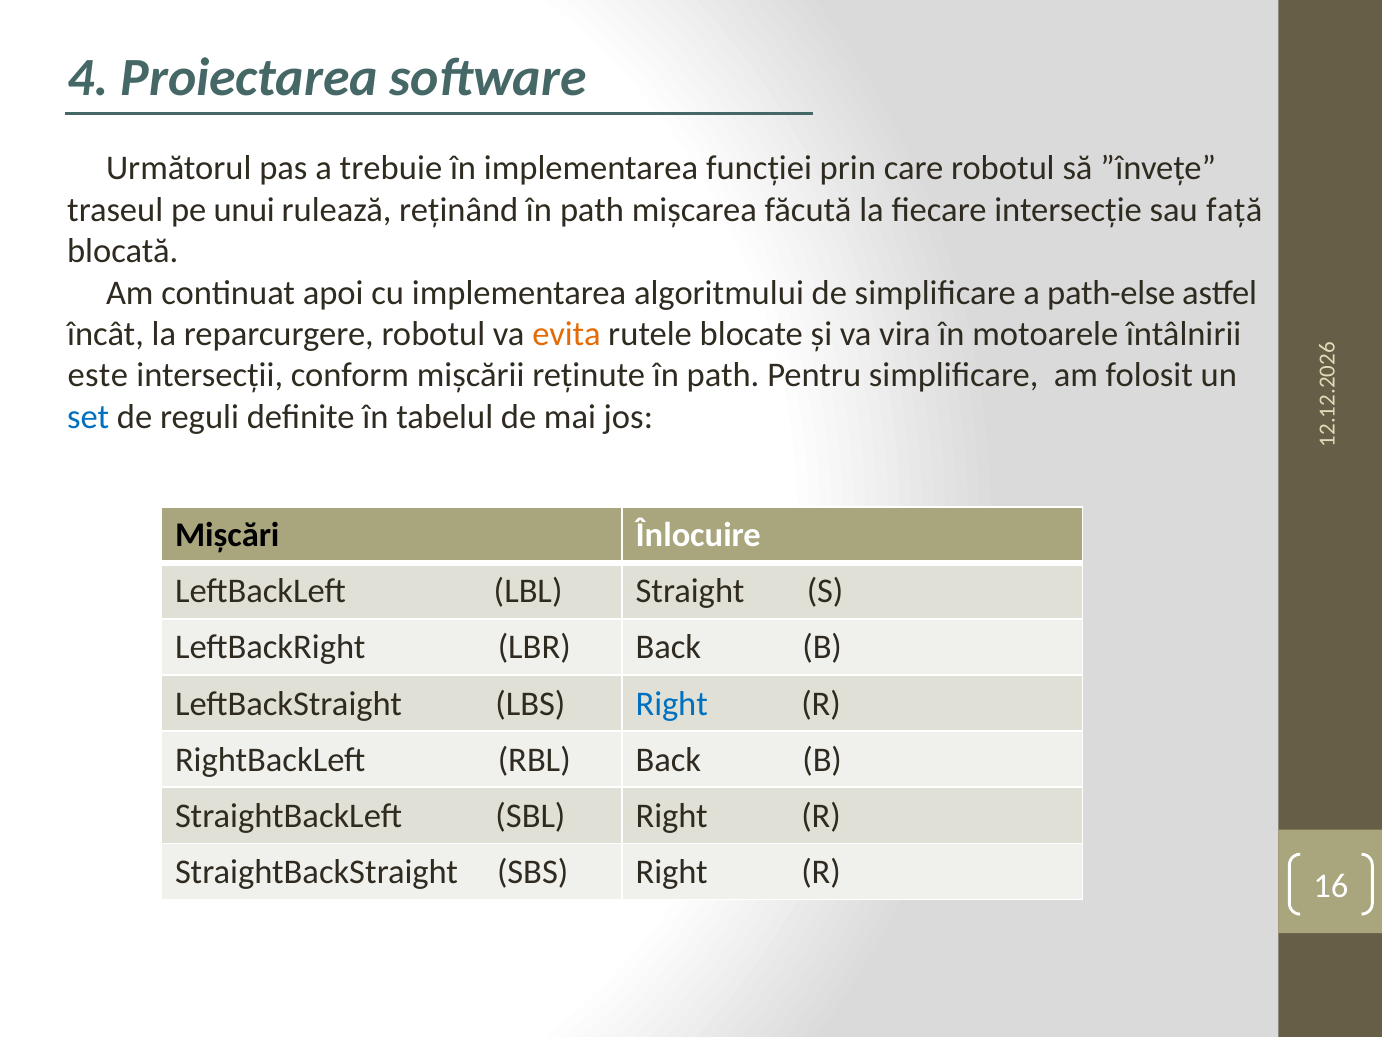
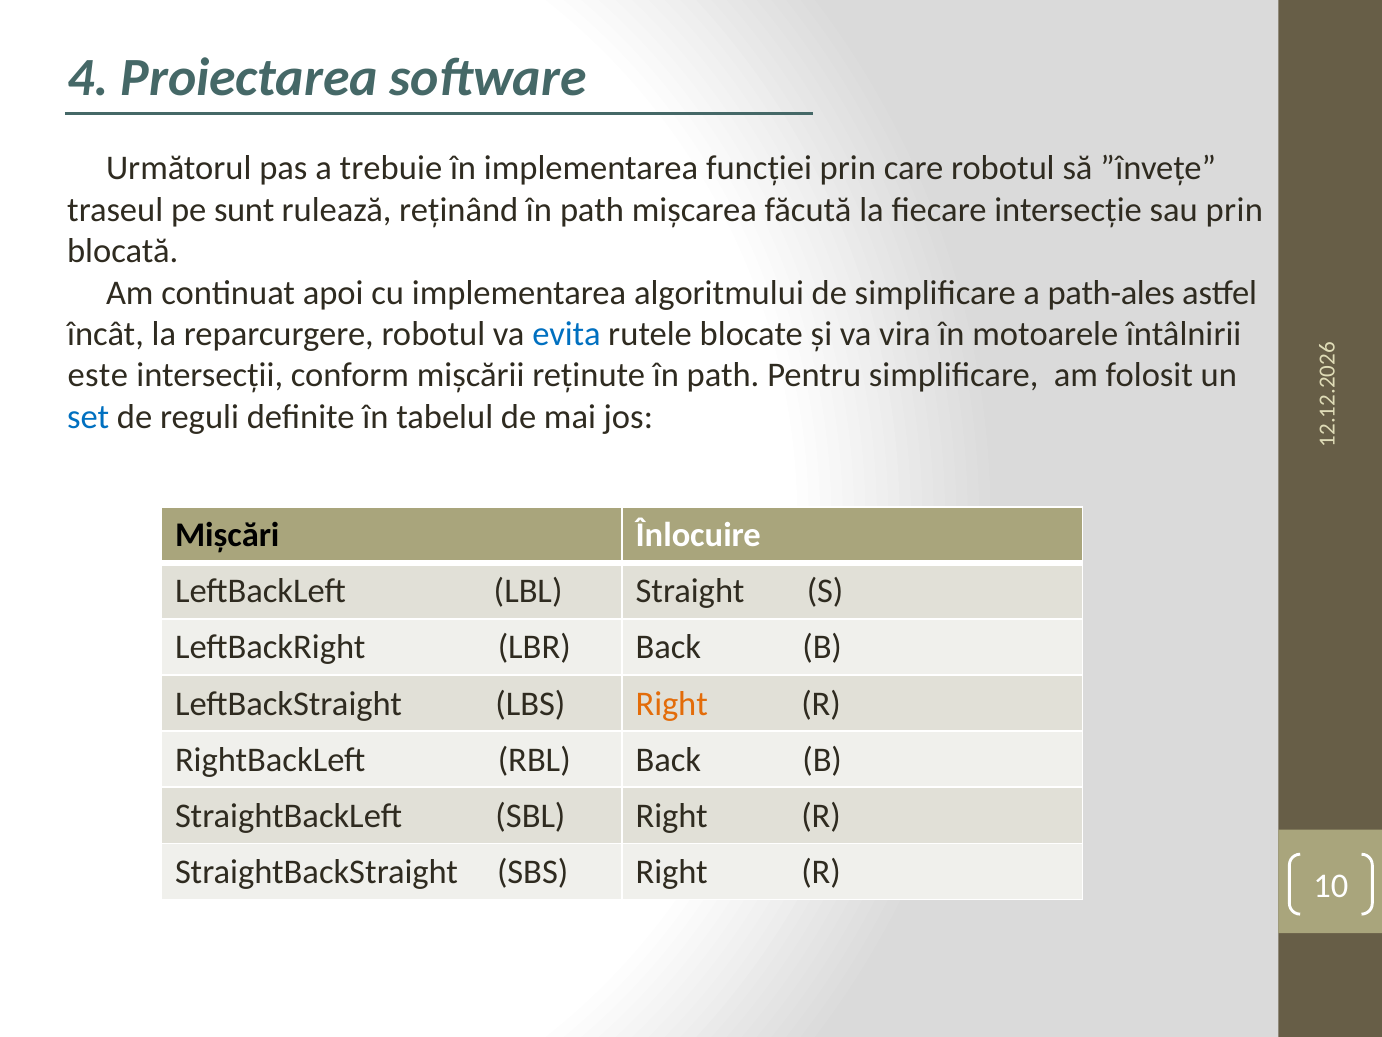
unui: unui -> sunt (244, 210)
sau față: față -> prin (1234, 210)
path-else: path-else -> path-ales (1111, 292)
evita colour: orange -> blue (567, 334)
Right colour: blue -> orange (672, 703)
16: 16 -> 10 (1331, 886)
